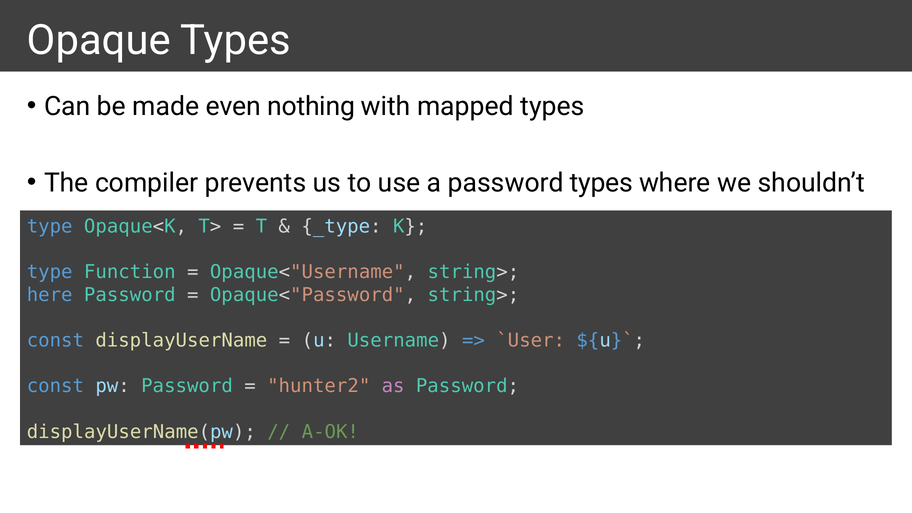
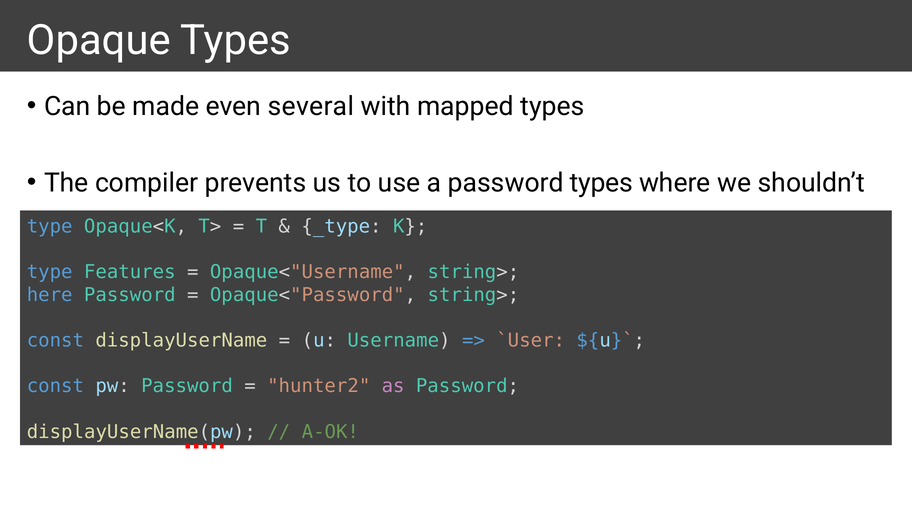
nothing: nothing -> several (311, 106)
Function: Function -> Features (130, 272)
